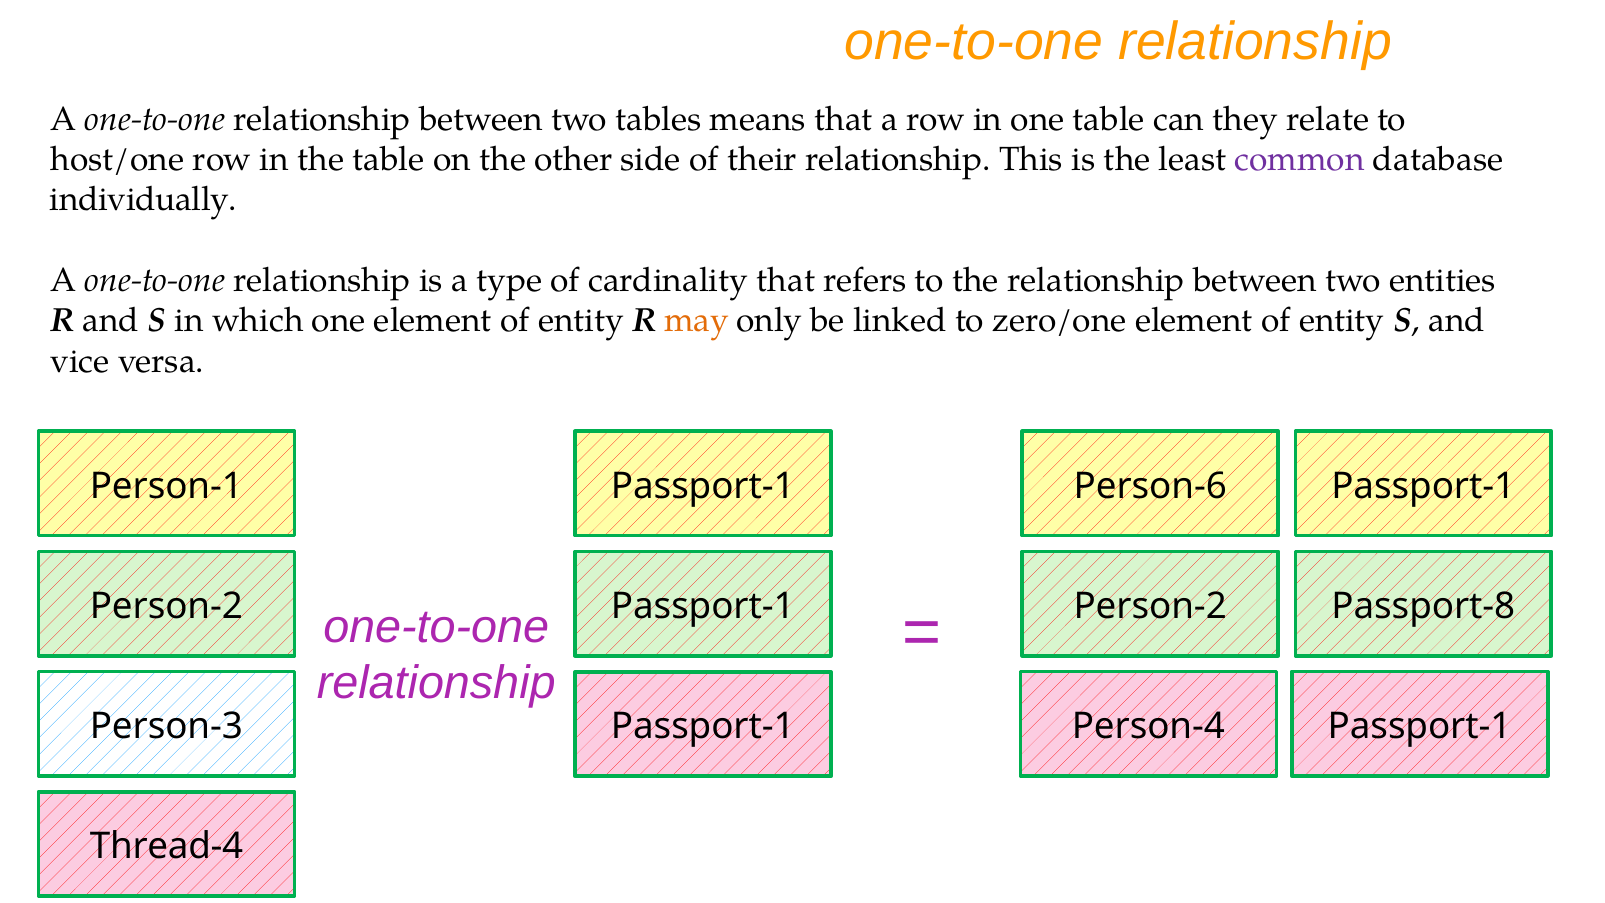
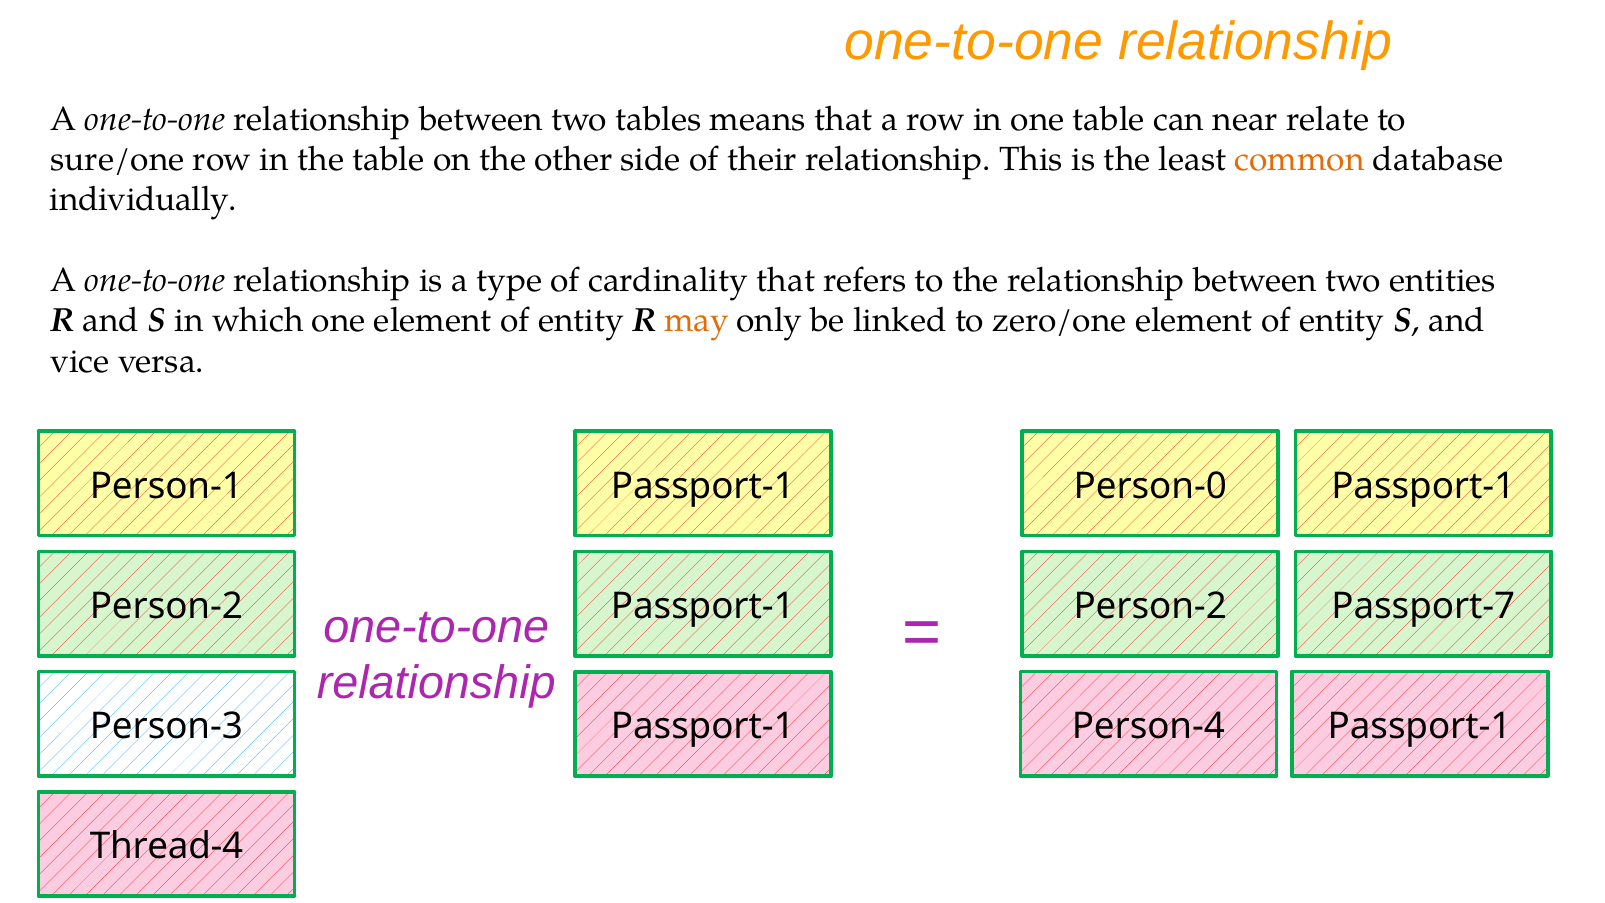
they: they -> near (1245, 120)
host/one: host/one -> sure/one (118, 160)
common colour: purple -> orange (1300, 160)
Person-6: Person-6 -> Person-0 (1150, 486)
Passport-8: Passport-8 -> Passport-7 (1423, 606)
